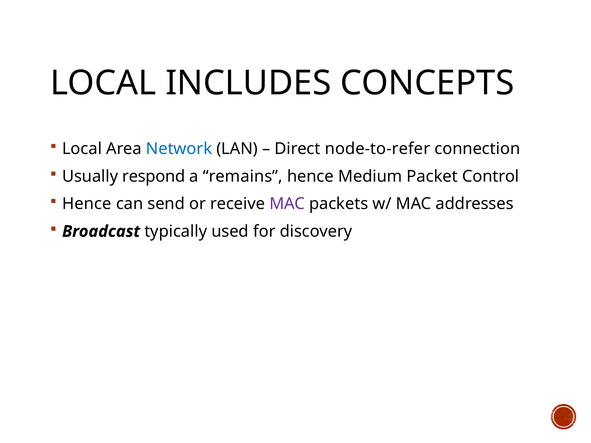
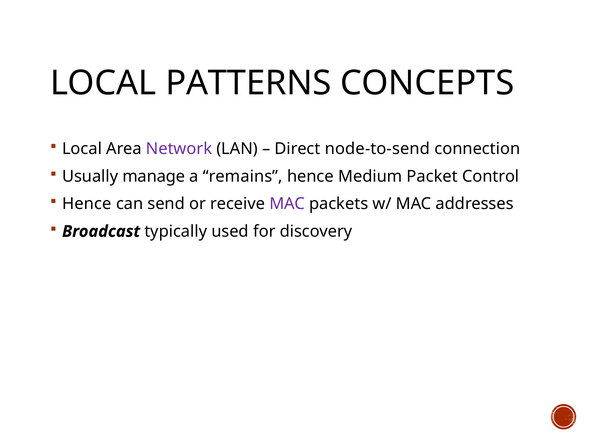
INCLUDES: INCLUDES -> PATTERNS (248, 83)
Network colour: blue -> purple (179, 149)
node-to-refer: node-to-refer -> node-to-send (377, 149)
respond: respond -> manage (154, 176)
